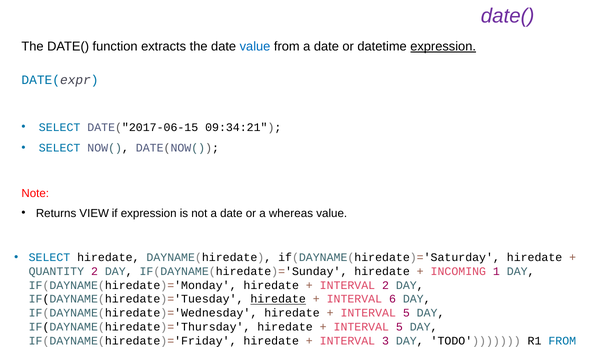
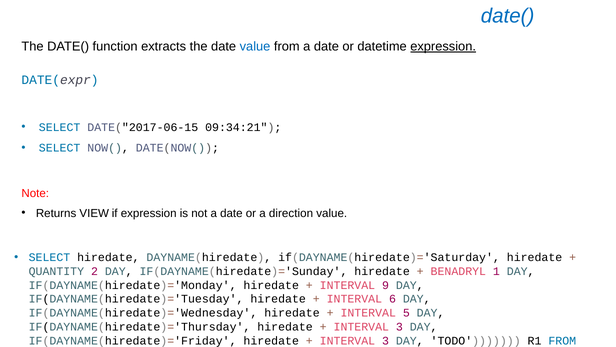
date( colour: purple -> blue (508, 16)
whereas: whereas -> direction (291, 213)
INCOMING: INCOMING -> BENADRYL (458, 271)
INTERVAL 2: 2 -> 9 (386, 285)
hiredate underline: present -> none (278, 299)
5: 5 -> 3 (399, 326)
